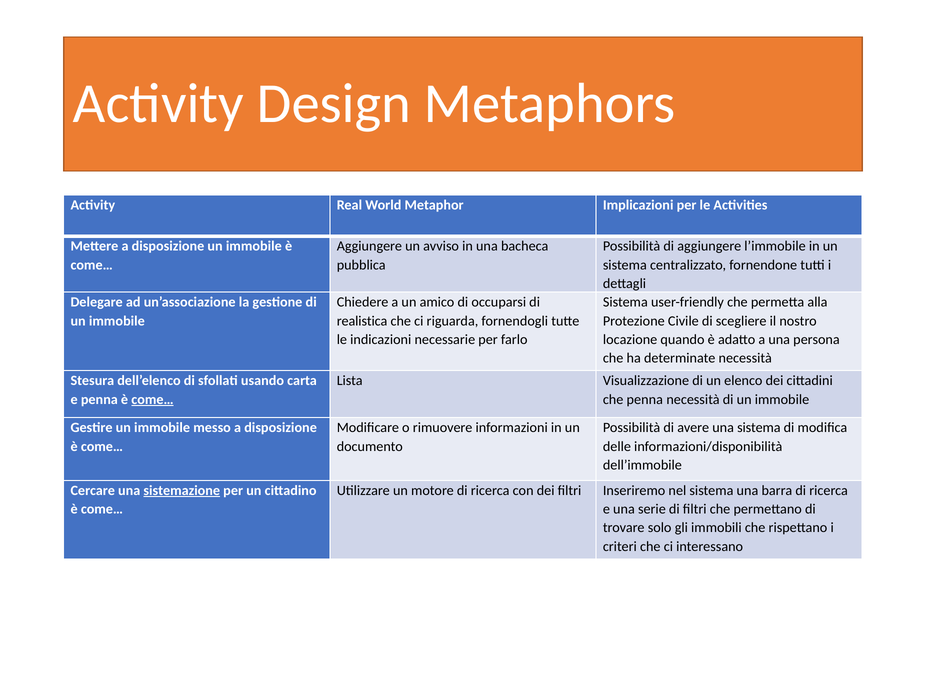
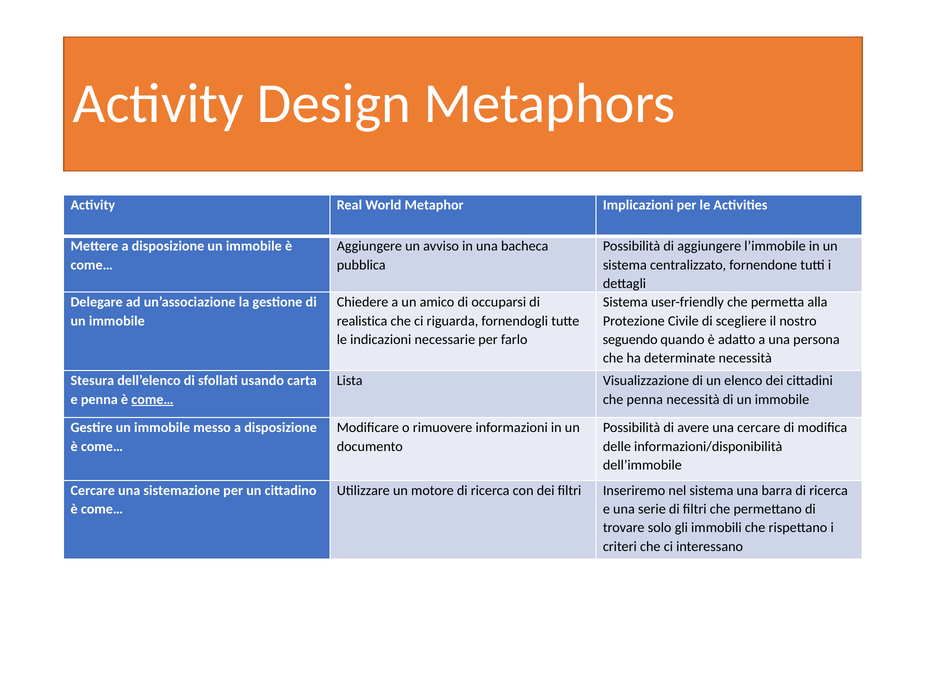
locazione: locazione -> seguendo (630, 340)
una sistema: sistema -> cercare (759, 428)
sistemazione underline: present -> none (182, 491)
